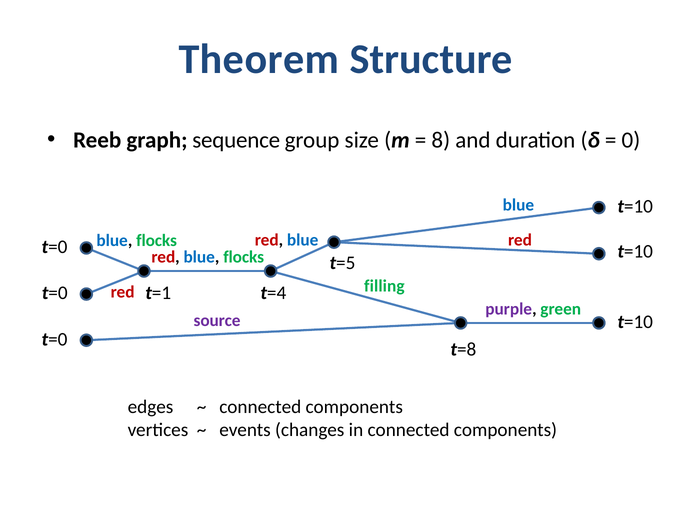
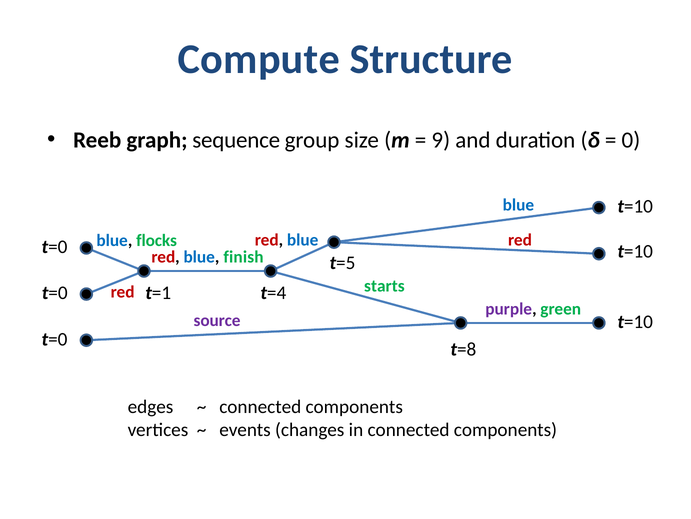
Theorem: Theorem -> Compute (259, 59)
8: 8 -> 9 (441, 140)
red blue flocks: flocks -> finish (244, 257)
filling: filling -> starts (384, 286)
